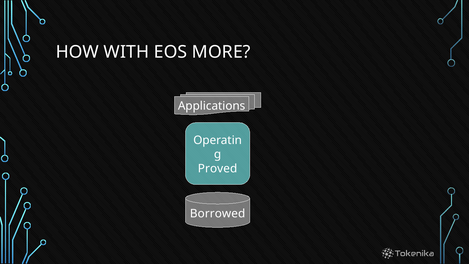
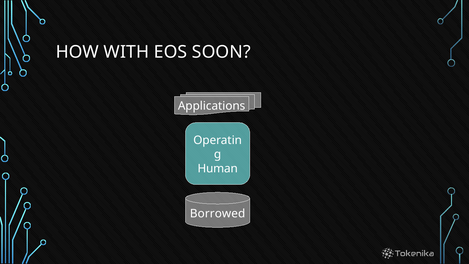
MORE: MORE -> SOON (221, 52)
Proved: Proved -> Human (218, 168)
